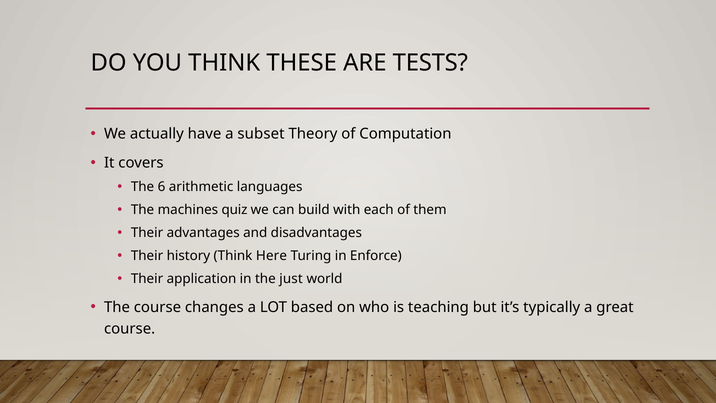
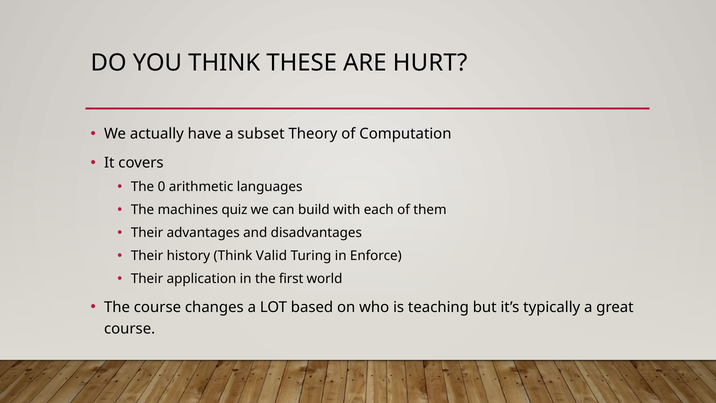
TESTS: TESTS -> HURT (430, 63)
6: 6 -> 0 (161, 187)
Here: Here -> Valid (271, 256)
just: just -> first (291, 279)
